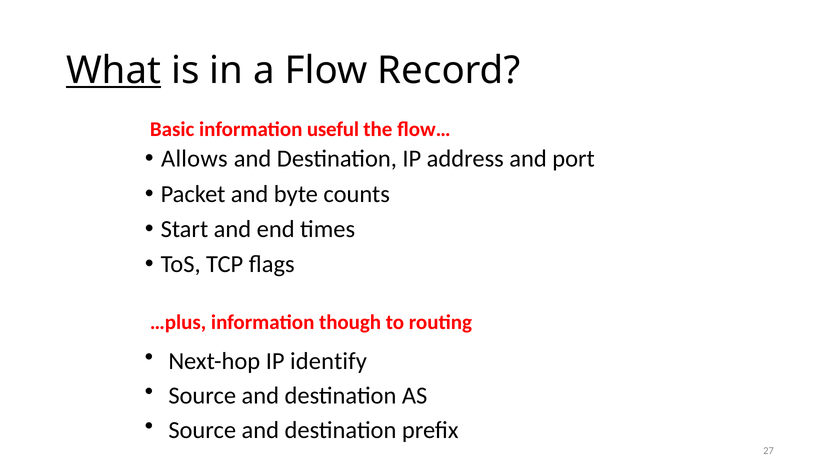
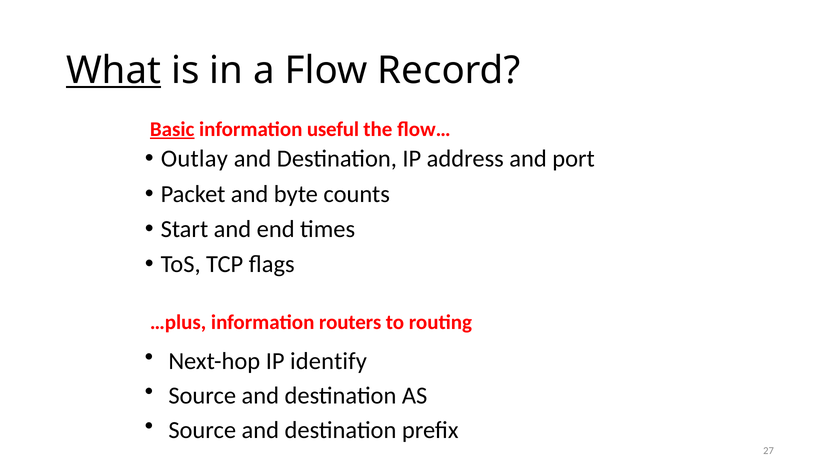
Basic underline: none -> present (172, 129)
Allows: Allows -> Outlay (194, 159)
though: though -> routers (350, 323)
